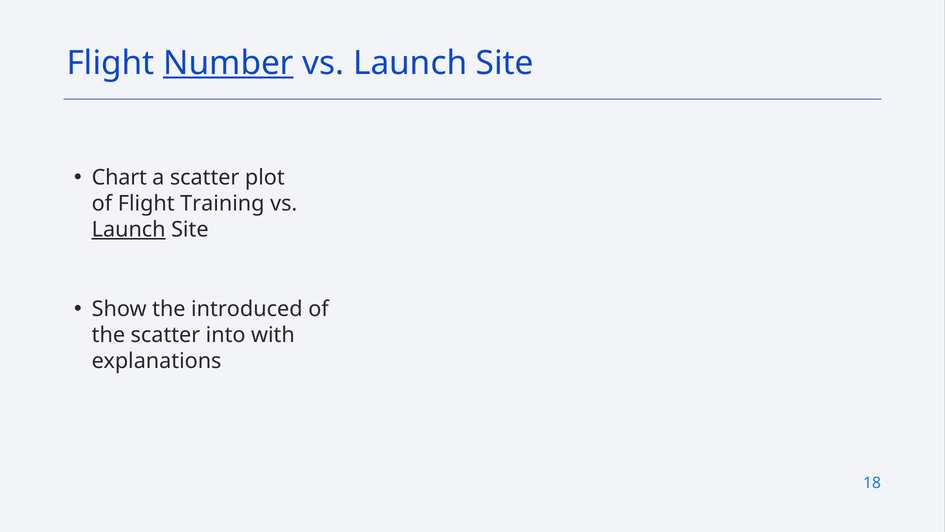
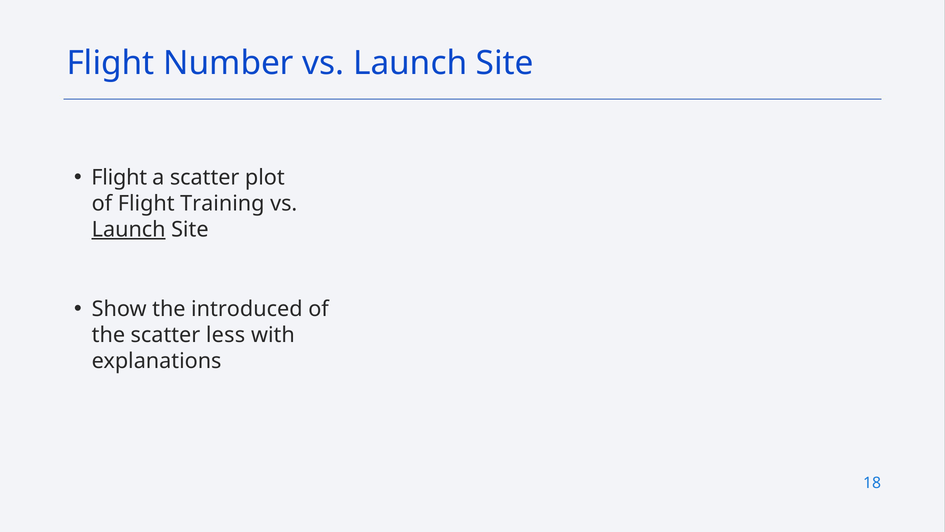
Number underline: present -> none (228, 63)
Chart: Chart -> Flight (119, 177)
into: into -> less (226, 335)
